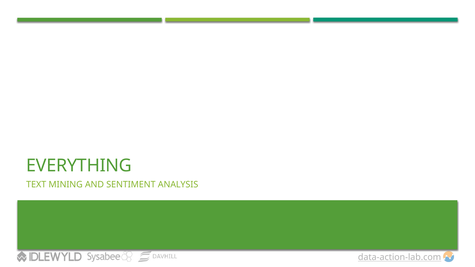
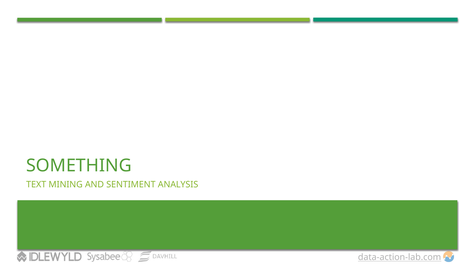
EVERYTHING: EVERYTHING -> SOMETHING (79, 166)
